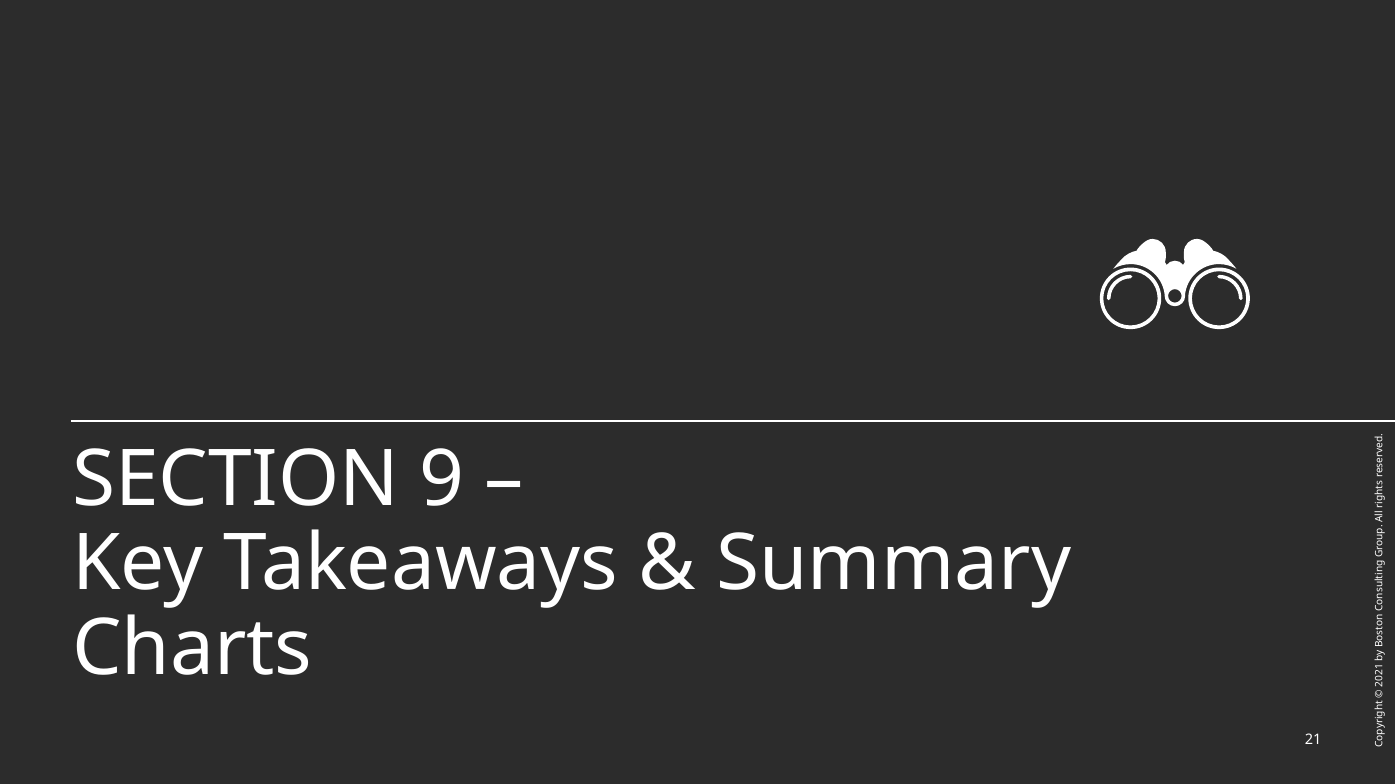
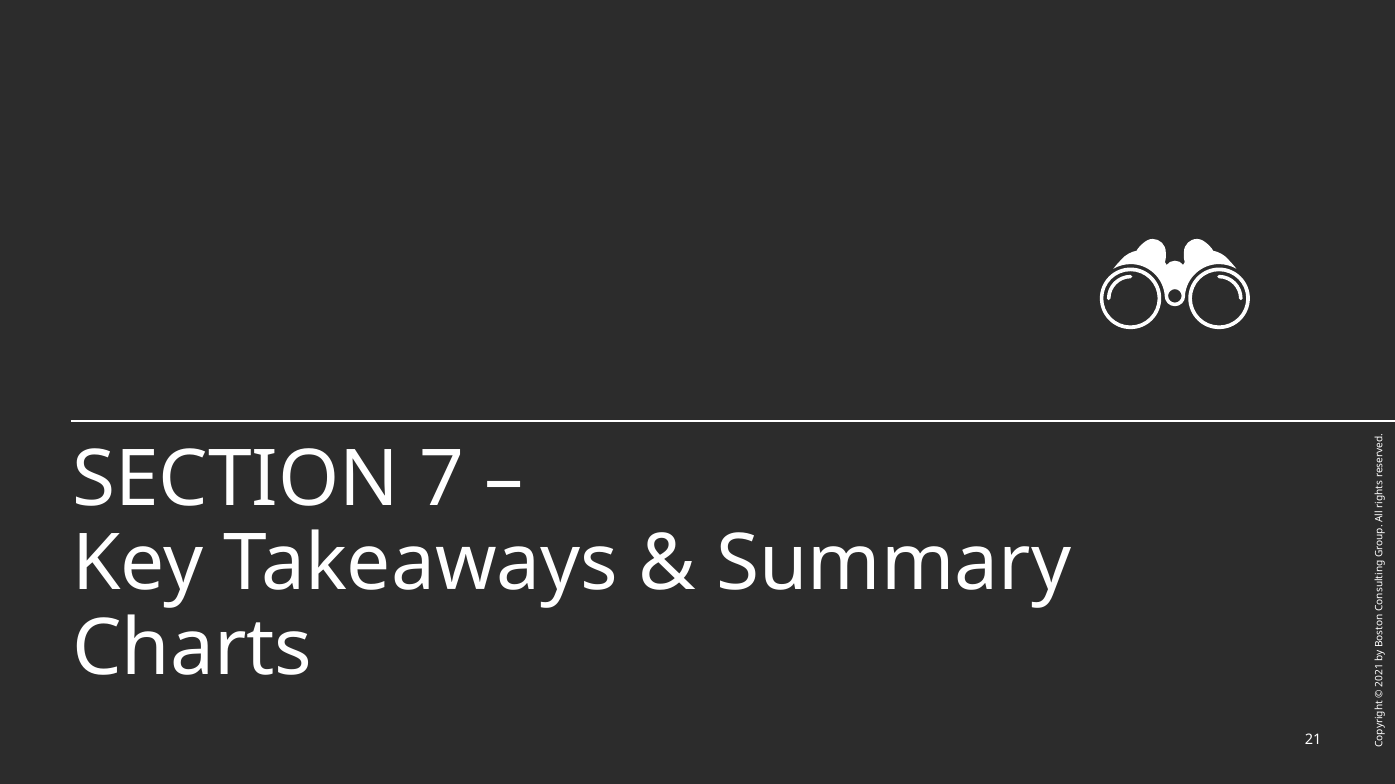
9: 9 -> 7 (442, 480)
